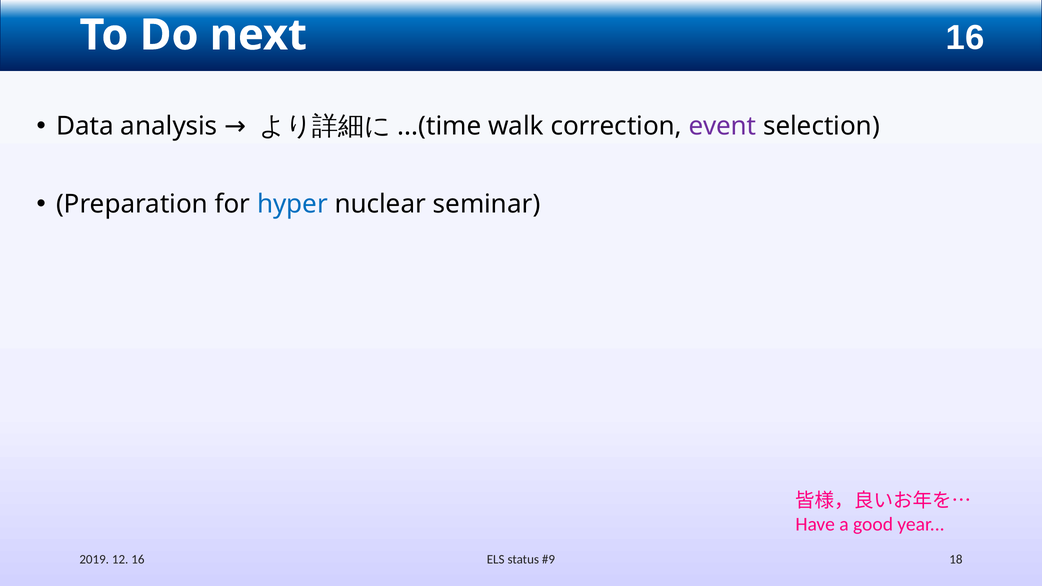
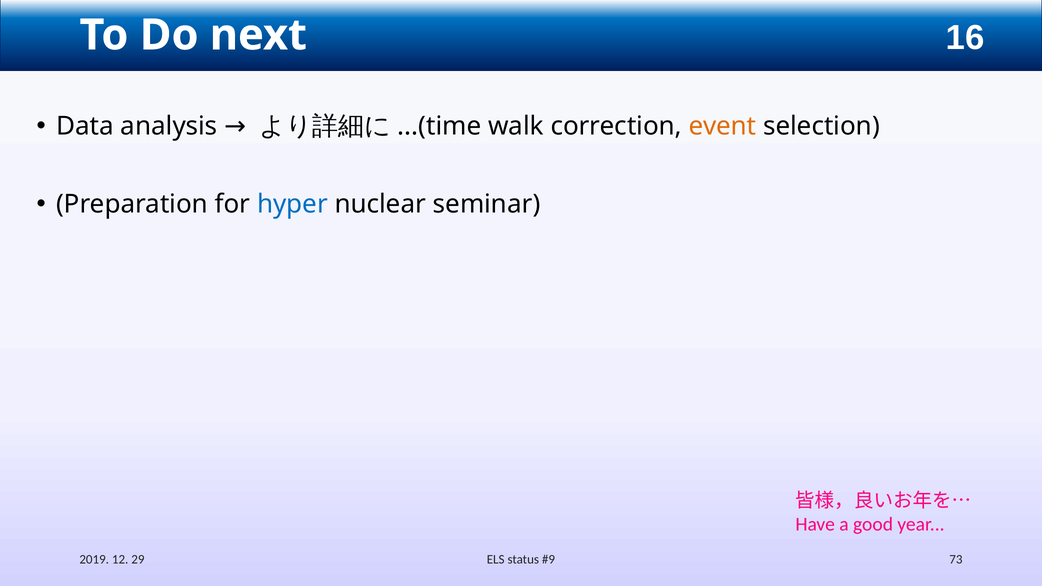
event colour: purple -> orange (723, 126)
12 16: 16 -> 29 (138, 560)
18: 18 -> 73 (956, 560)
